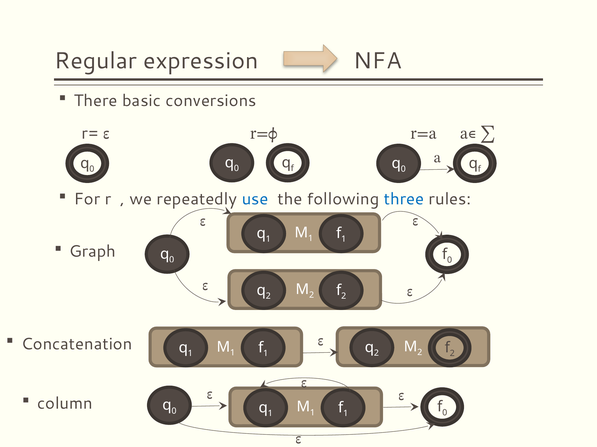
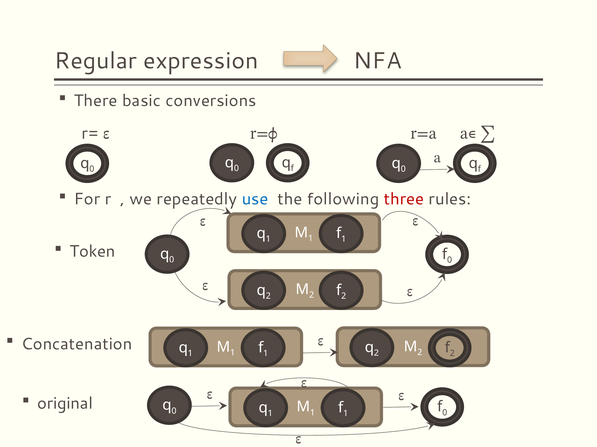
three colour: blue -> red (404, 199)
Graph: Graph -> Token (92, 252)
column: column -> original (65, 404)
